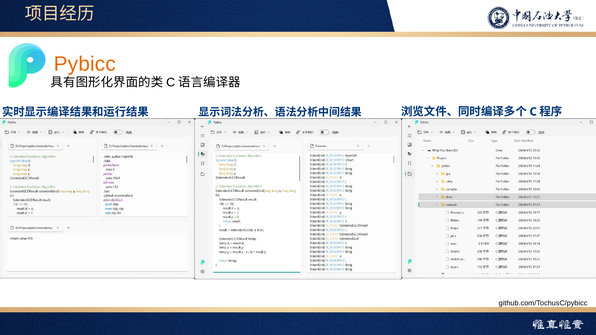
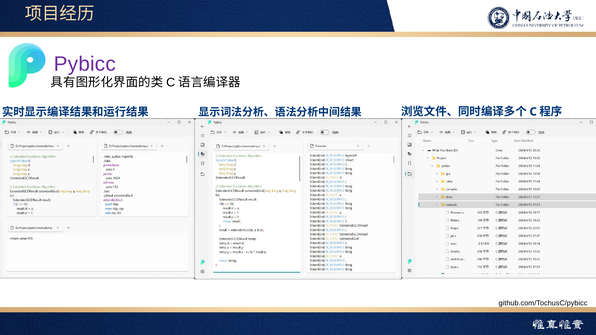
Pybicc colour: orange -> purple (85, 64)
